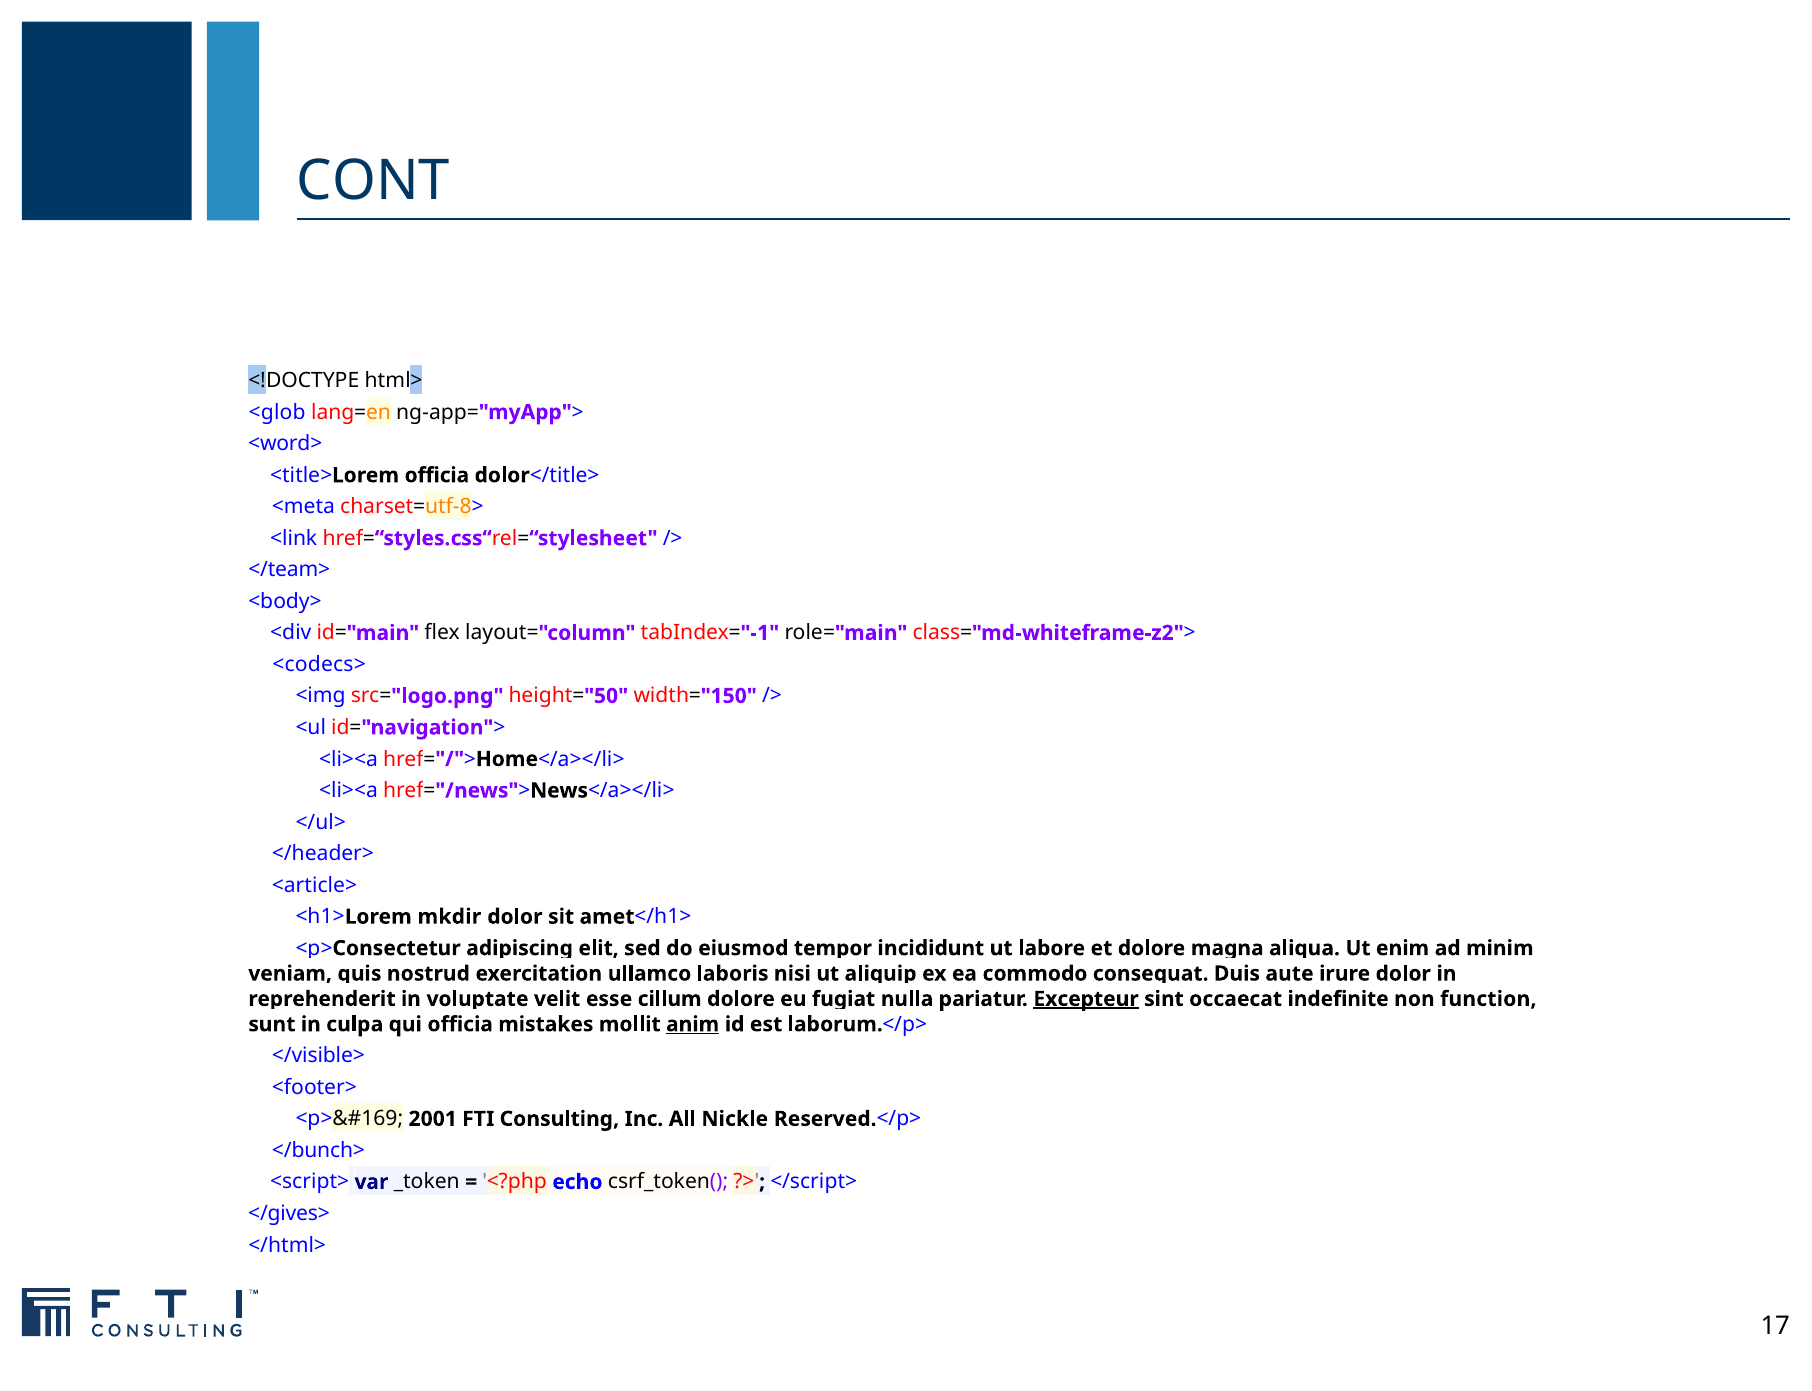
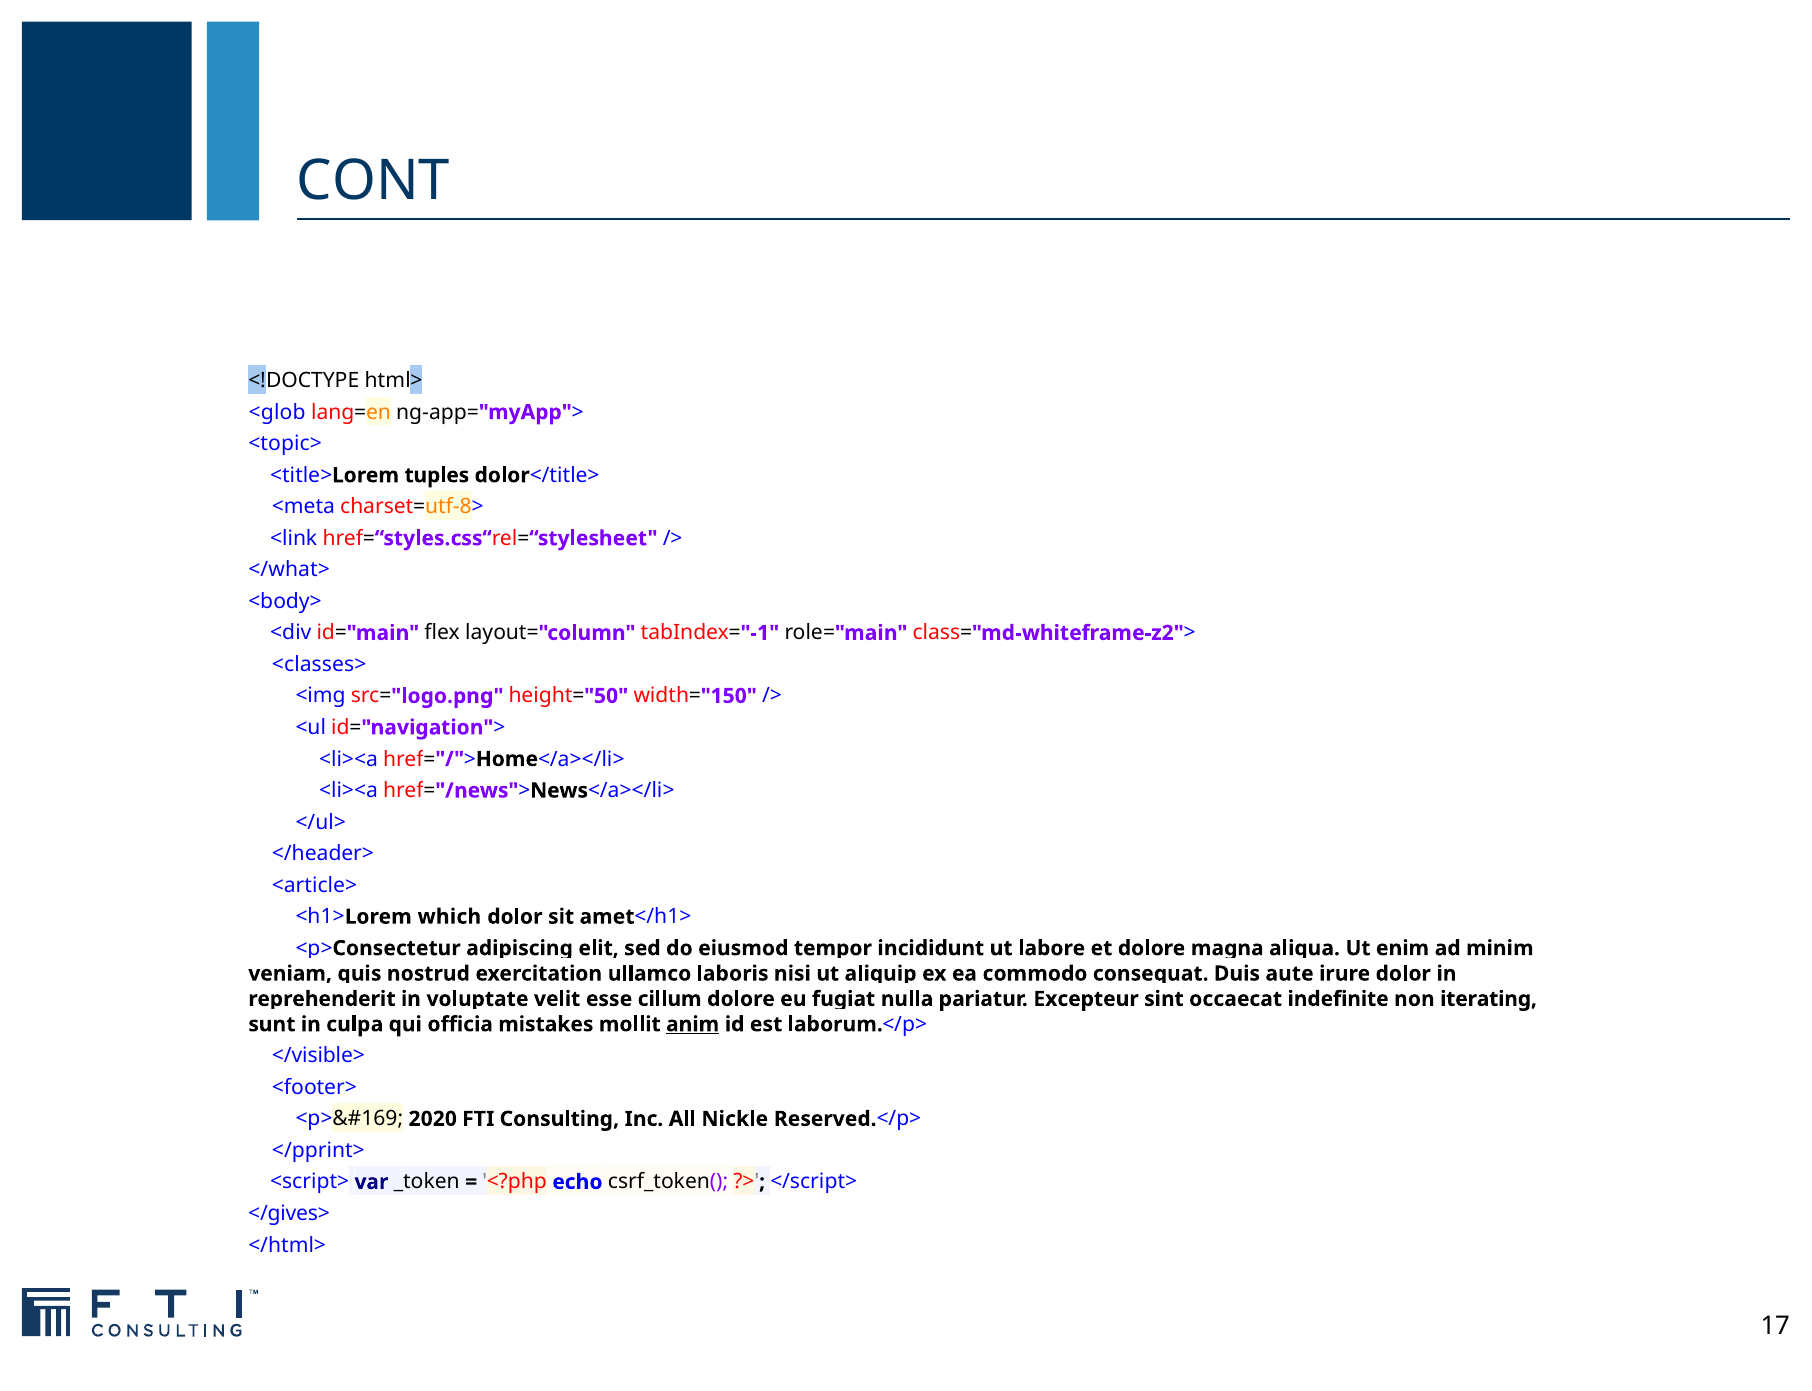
<word>: <word> -> <topic> (285, 444)
<title>Lorem officia: officia -> tuples (437, 475)
</team>: </team> -> </what> (289, 570)
<codecs>: <codecs> -> <classes> (319, 664)
mkdir: mkdir -> which (449, 916)
Excepteur underline: present -> none (1086, 999)
function: function -> iterating (1488, 999)
2001: 2001 -> 2020 (433, 1119)
</bunch>: </bunch> -> </pprint> (318, 1150)
